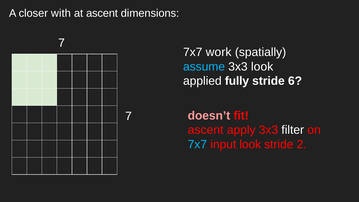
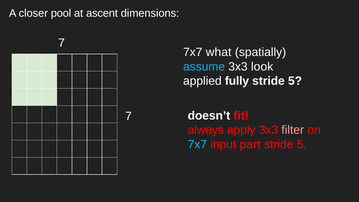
with: with -> pool (61, 13)
work: work -> what (219, 52)
6: 6 -> 5 (295, 81)
doesn’t colour: pink -> white (209, 116)
ascent: ascent -> always (206, 130)
filter colour: white -> pink (293, 130)
input look: look -> part (250, 144)
2: 2 -> 5 (302, 144)
